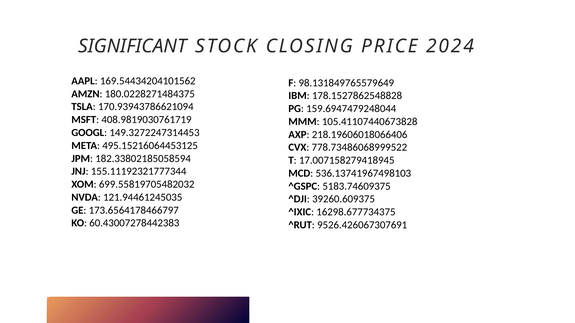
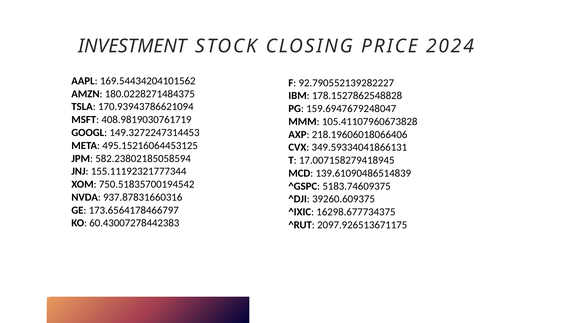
SIGNIFICANT: SIGNIFICANT -> INVESTMENT (132, 46)
98.131849765579649: 98.131849765579649 -> 92.790552139282227 (346, 83)
159.6947479248044: 159.6947479248044 -> 159.6947679248047 (351, 109)
105.41107440673828: 105.41107440673828 -> 105.41107960673828 (370, 122)
778.73486068999522: 778.73486068999522 -> 349.59334041866131 (359, 148)
182.33802185058594: 182.33802185058594 -> 582.23802185058594 (143, 159)
536.13741967498103: 536.13741967498103 -> 139.61090486514839 (363, 173)
699.55819705482032: 699.55819705482032 -> 750.51835700194542 (147, 185)
121.94461245035: 121.94461245035 -> 937.87831660316 (143, 197)
9526.426067307691: 9526.426067307691 -> 2097.926513671175 (362, 225)
